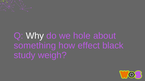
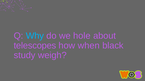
Why colour: white -> light blue (35, 36)
something: something -> telescopes (35, 46)
effect: effect -> when (89, 46)
